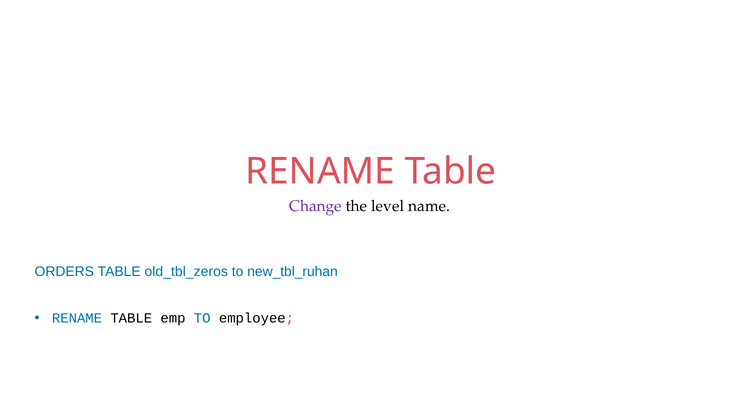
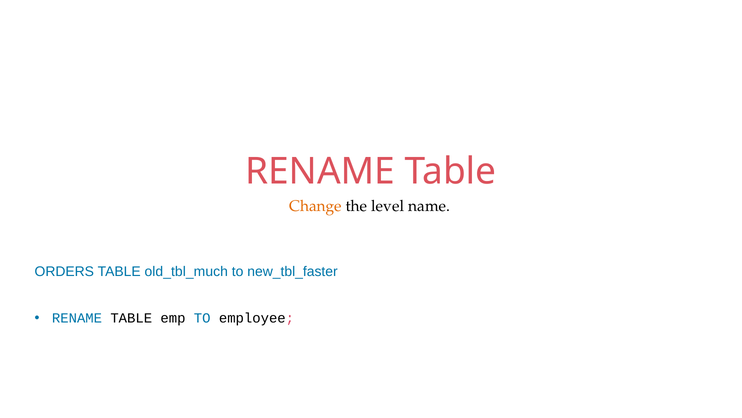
Change colour: purple -> orange (316, 206)
old_tbl_zeros: old_tbl_zeros -> old_tbl_much (186, 271)
new_tbl_ruhan: new_tbl_ruhan -> new_tbl_faster (293, 271)
